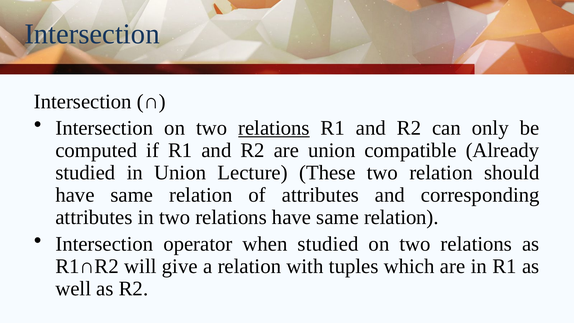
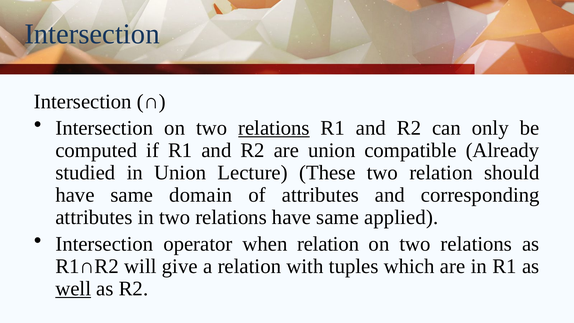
relation: relation -> domain (201, 195)
relations have same relation: relation -> applied (401, 217)
when studied: studied -> relation (328, 244)
well underline: none -> present (73, 289)
